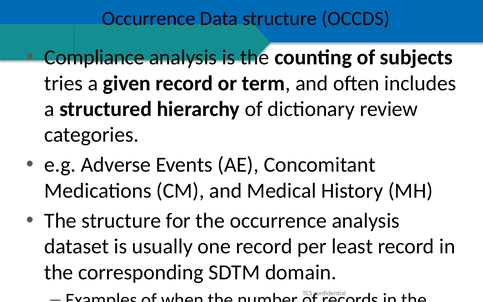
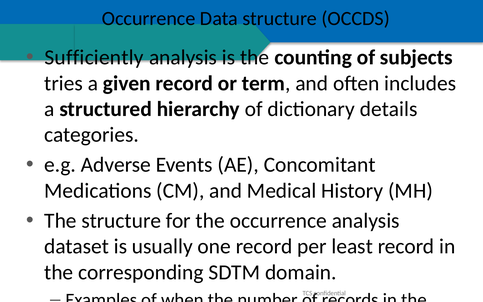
Compliance: Compliance -> Sufficiently (94, 57)
review: review -> details (389, 109)
